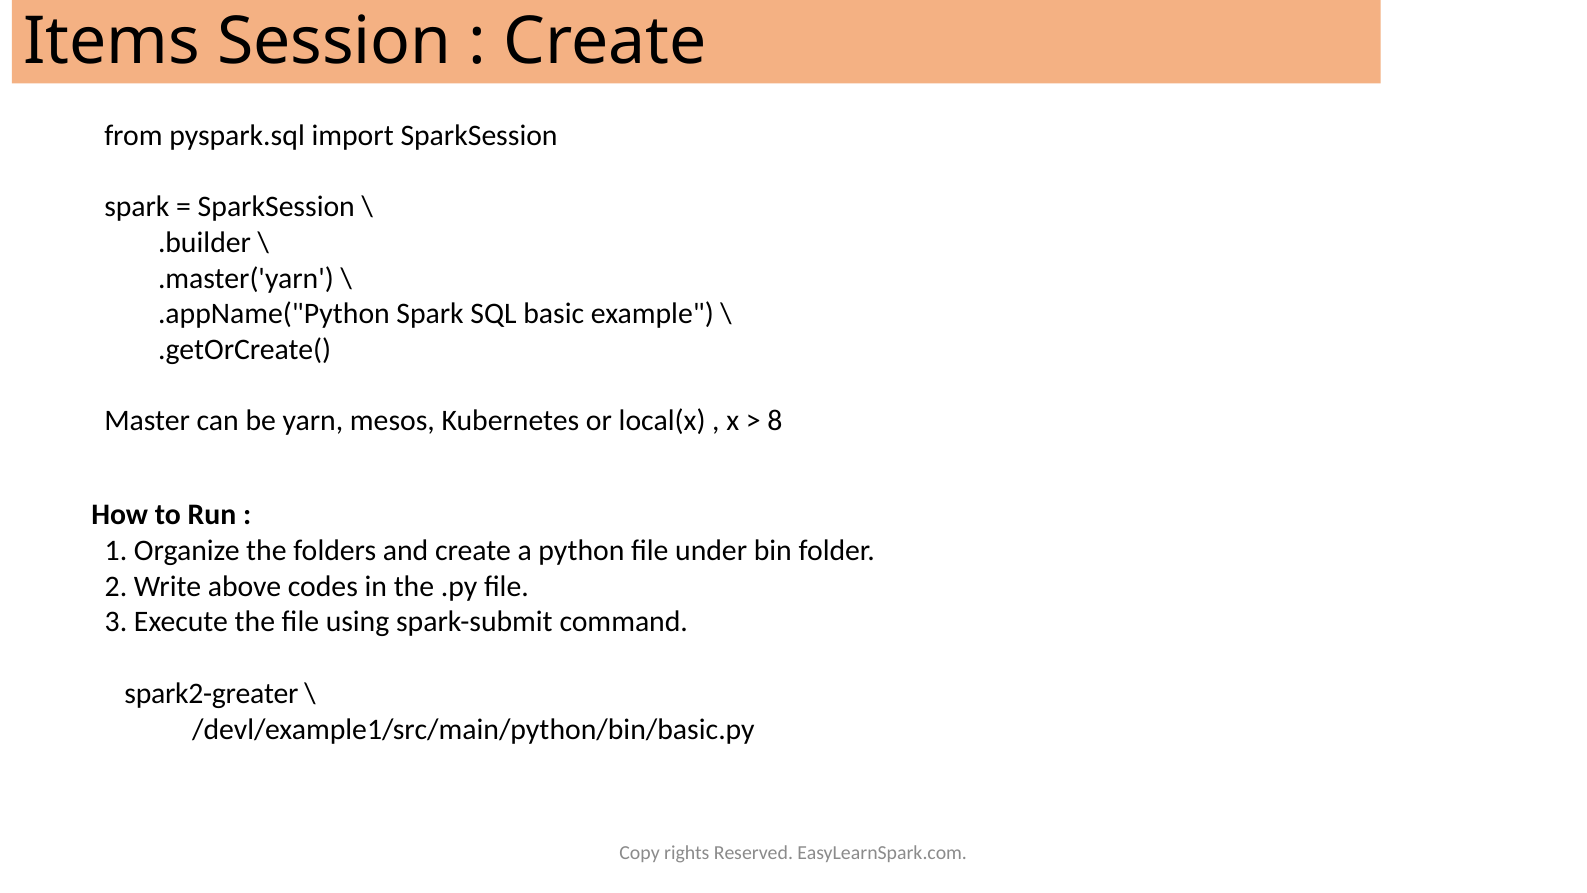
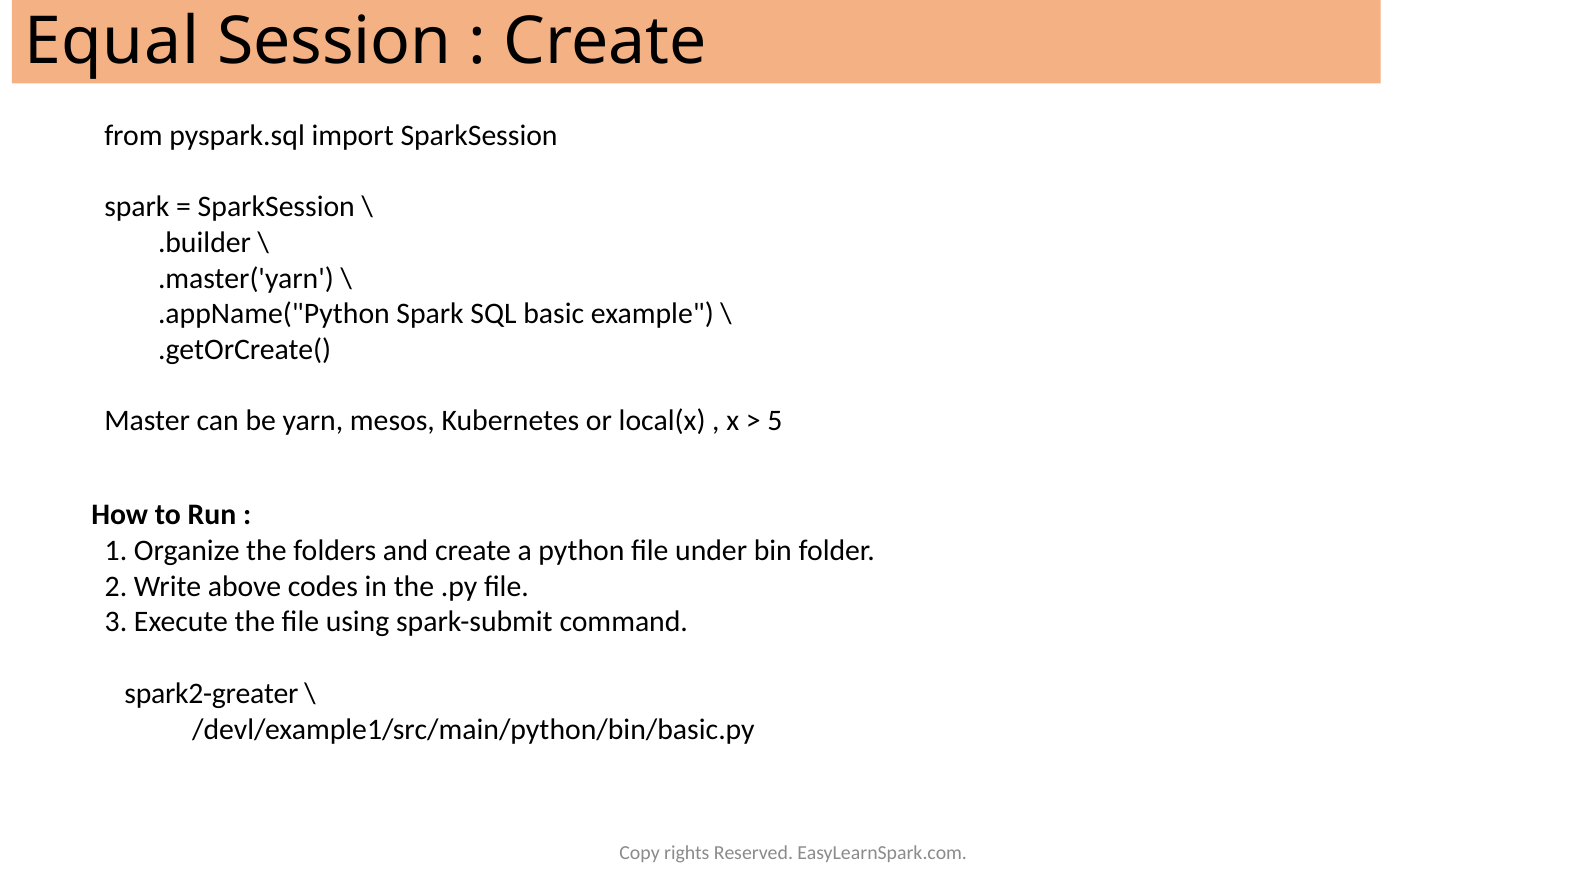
Items: Items -> Equal (112, 41)
8: 8 -> 5 (775, 421)
